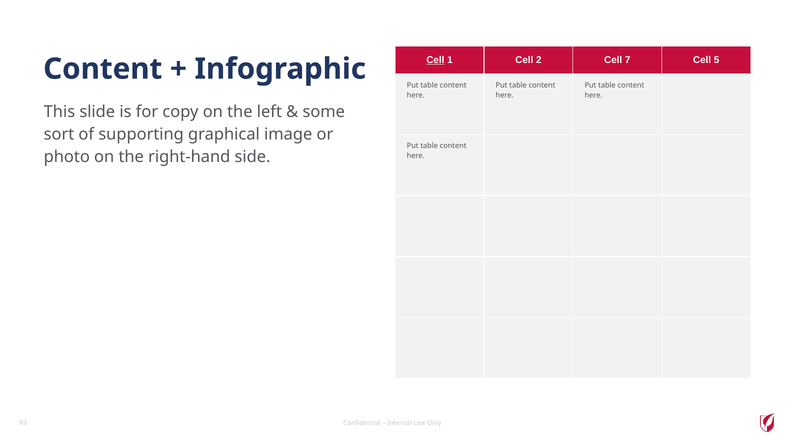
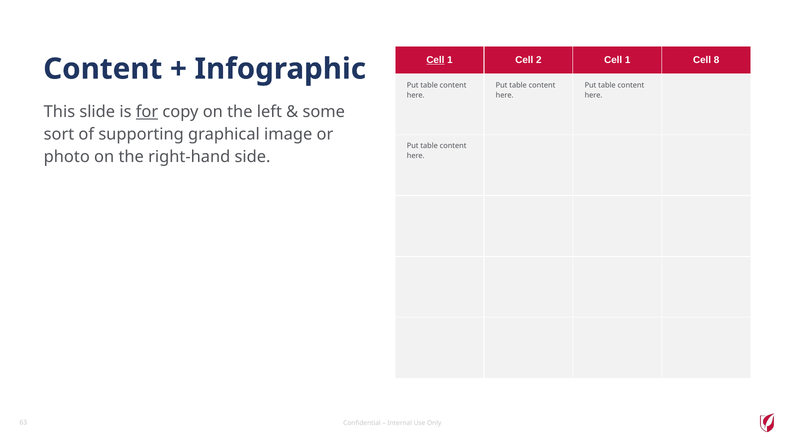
2 Cell 7: 7 -> 1 (628, 60)
5: 5 -> 8 (717, 60)
for underline: none -> present (147, 112)
